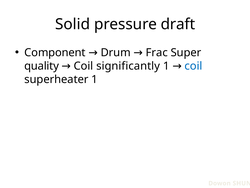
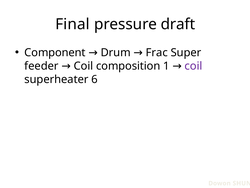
Solid: Solid -> Final (73, 24)
quality: quality -> feeder (41, 66)
significantly: significantly -> composition (128, 66)
coil colour: blue -> purple (193, 66)
superheater 1: 1 -> 6 (95, 79)
